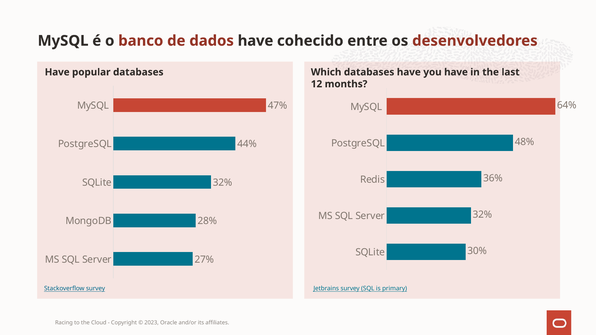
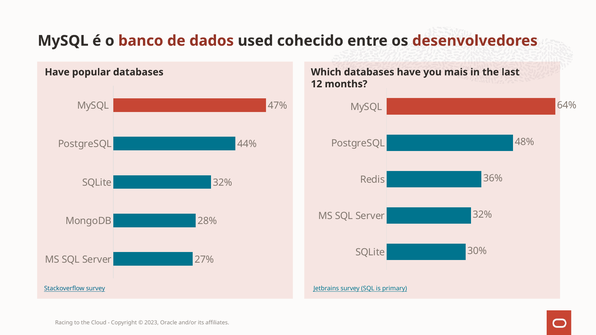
dados have: have -> used (255, 41)
you have: have -> mais (456, 72)
